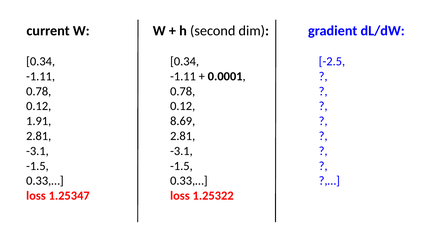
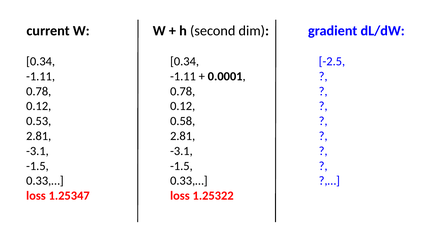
1.91: 1.91 -> 0.53 (39, 121)
8.69: 8.69 -> 0.58 (183, 121)
